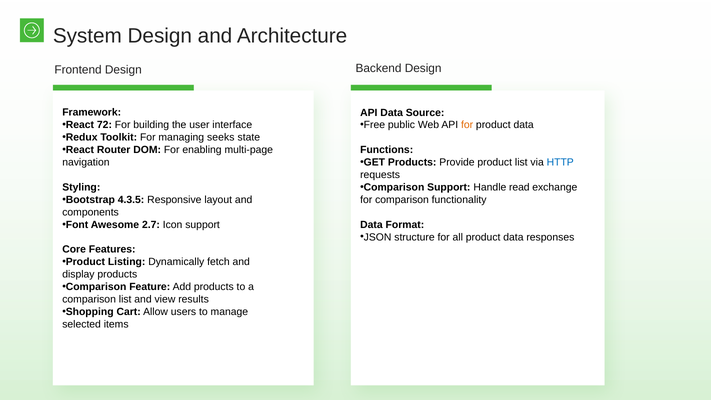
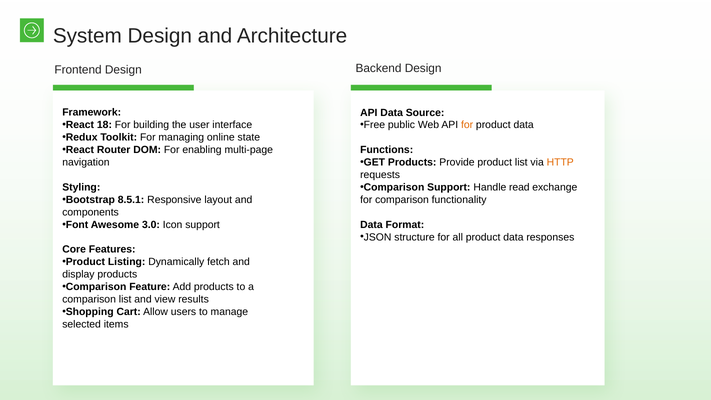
72: 72 -> 18 (104, 125)
seeks: seeks -> online (221, 137)
HTTP colour: blue -> orange (560, 162)
4.3.5: 4.3.5 -> 8.5.1 (131, 200)
2.7: 2.7 -> 3.0 (151, 225)
